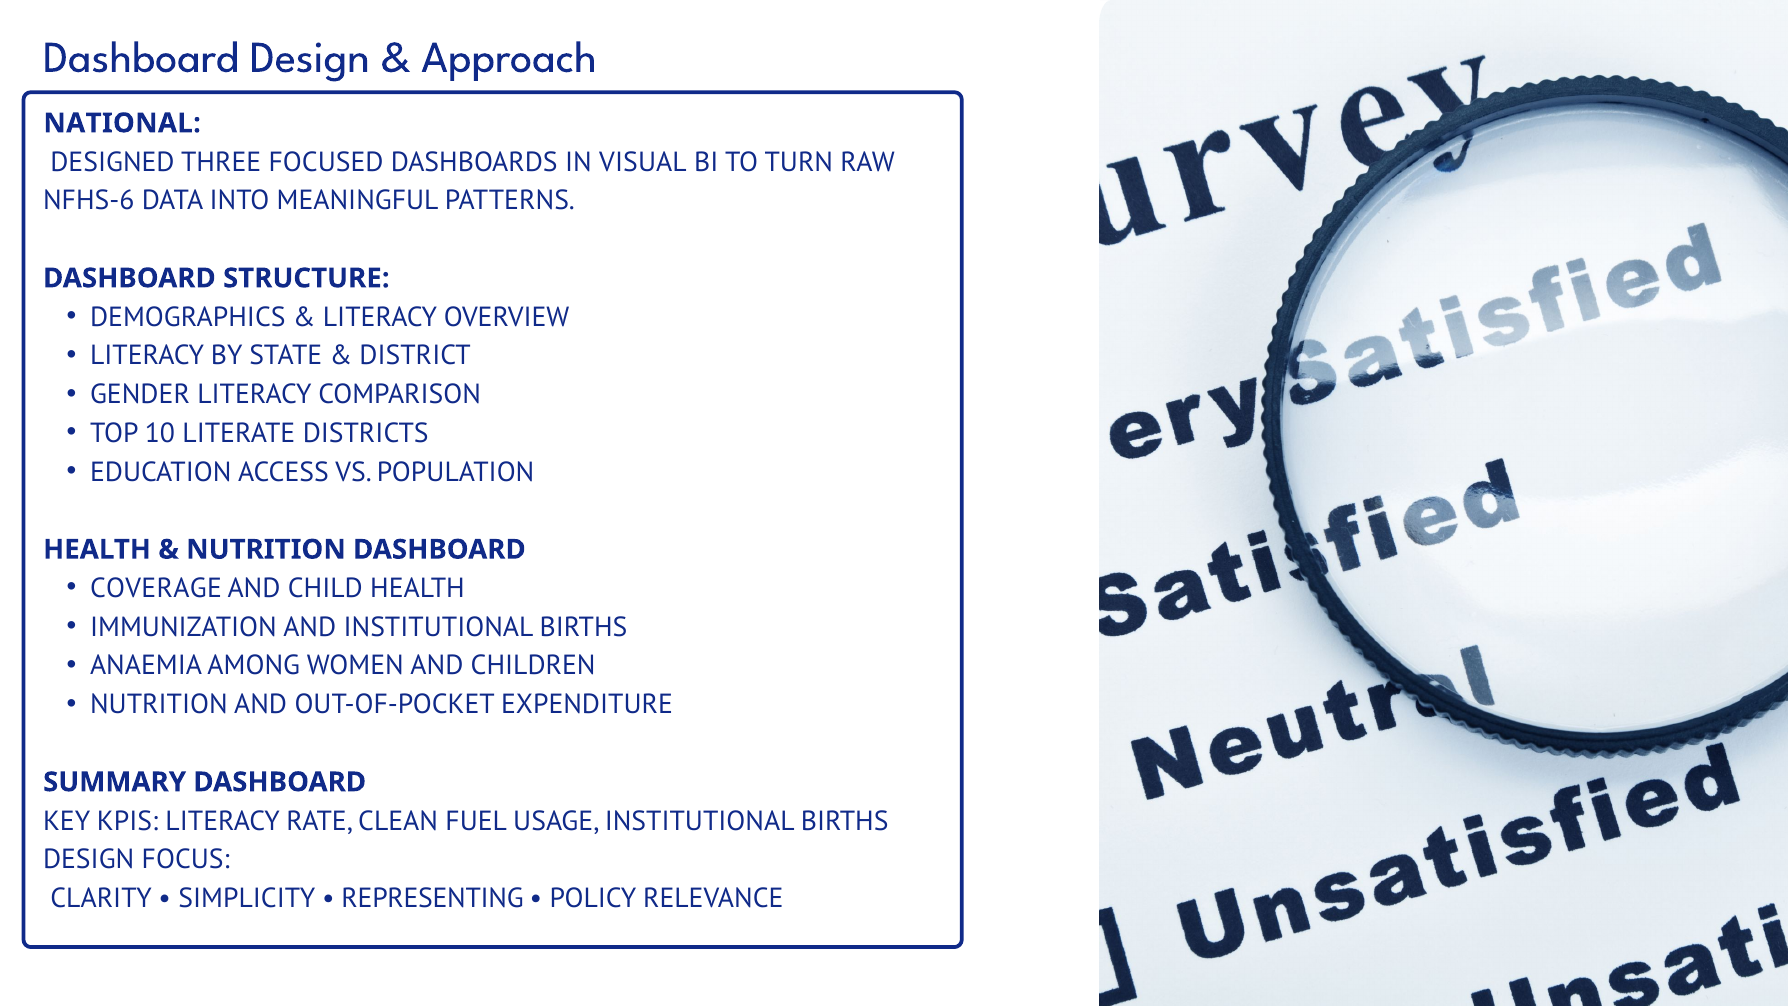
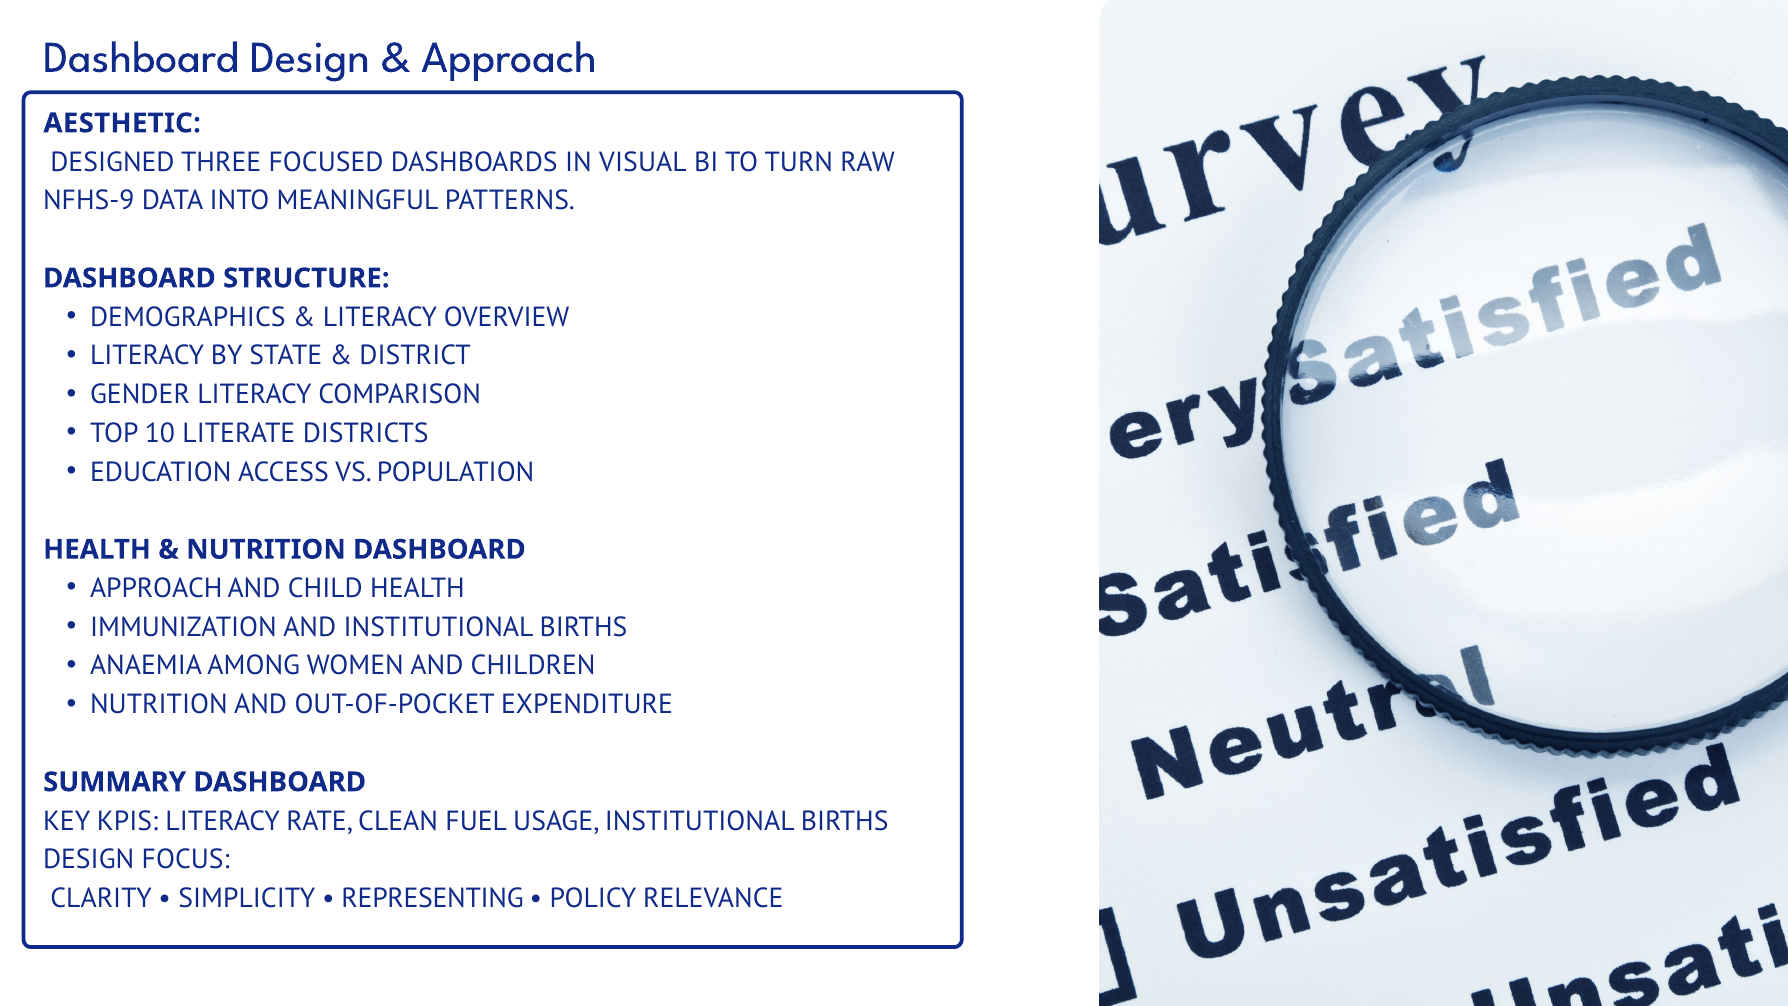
NATIONAL: NATIONAL -> AESTHETIC (122, 123)
NFHS-6: NFHS-6 -> NFHS-9 (89, 201)
COVERAGE: COVERAGE -> APPROACH (156, 588)
